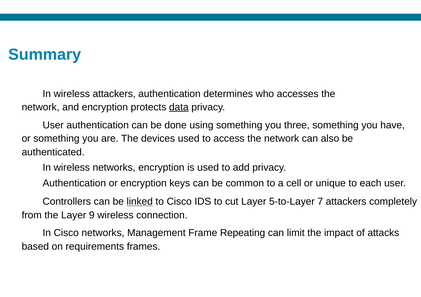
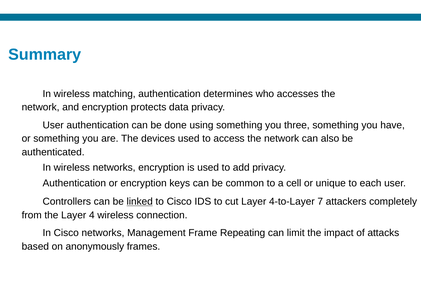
wireless attackers: attackers -> matching (114, 94)
data underline: present -> none (179, 107)
5-to-Layer: 5-to-Layer -> 4-to-Layer (292, 202)
9: 9 -> 4 (92, 215)
requirements: requirements -> anonymously (95, 247)
